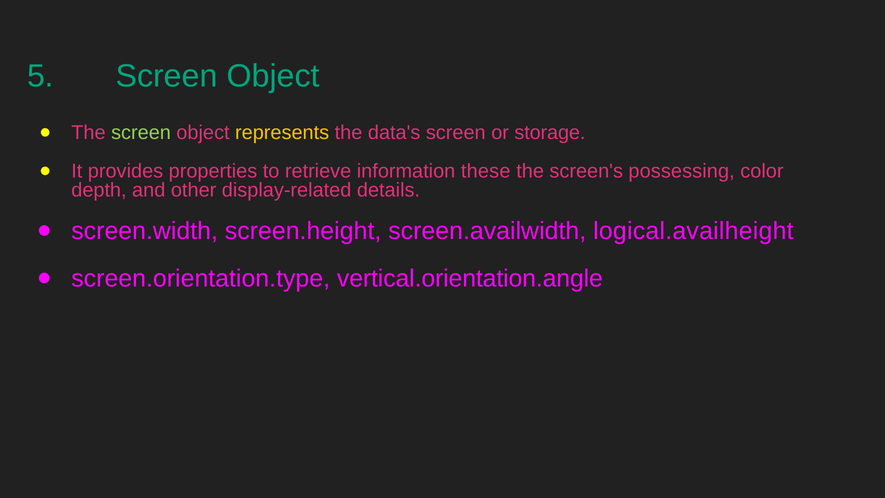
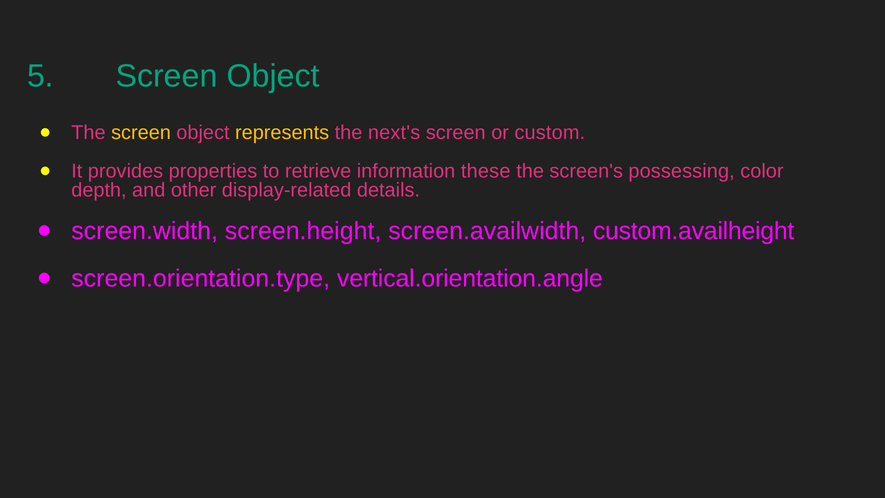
screen colour: light green -> yellow (141, 133)
data's: data's -> next's (394, 133)
storage: storage -> custom (550, 133)
logical.availheight: logical.availheight -> custom.availheight (694, 231)
